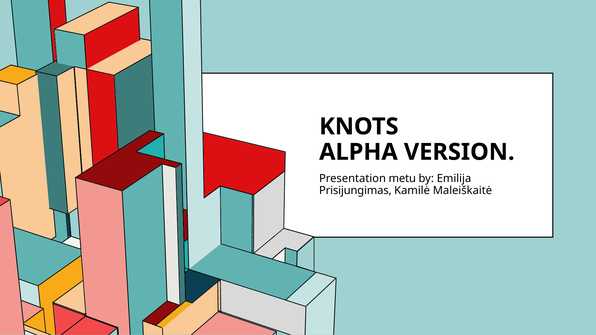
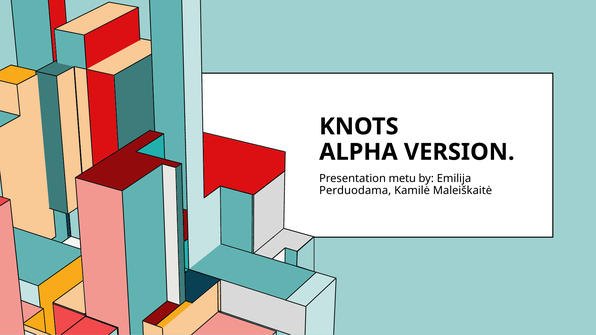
Prisijungimas: Prisijungimas -> Perduodama (355, 191)
